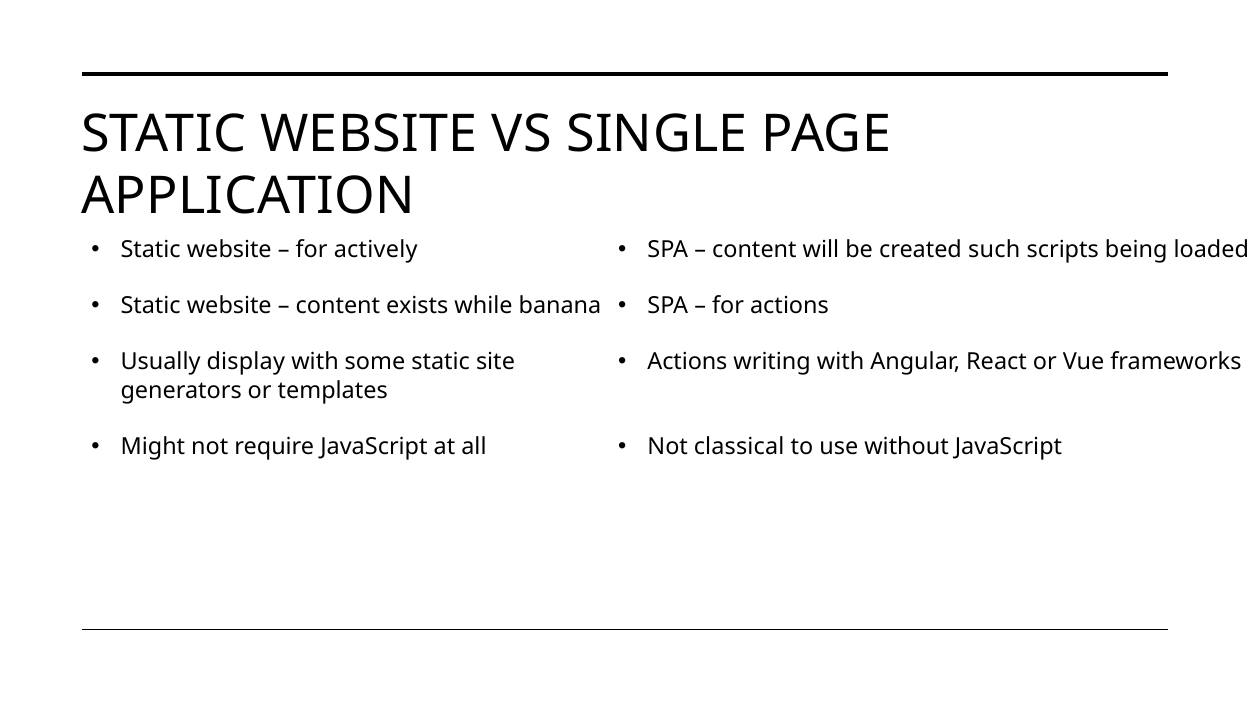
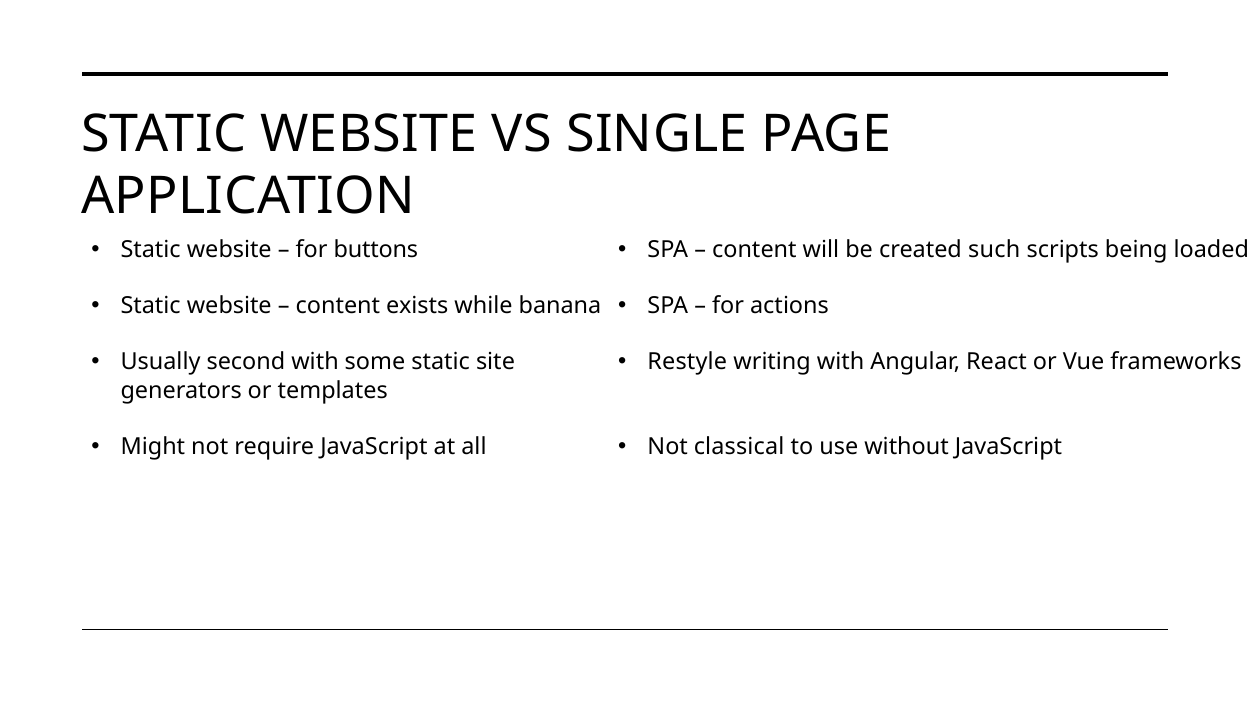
actively: actively -> buttons (376, 250)
display: display -> second (246, 362)
Actions: Actions -> Restyle (687, 362)
